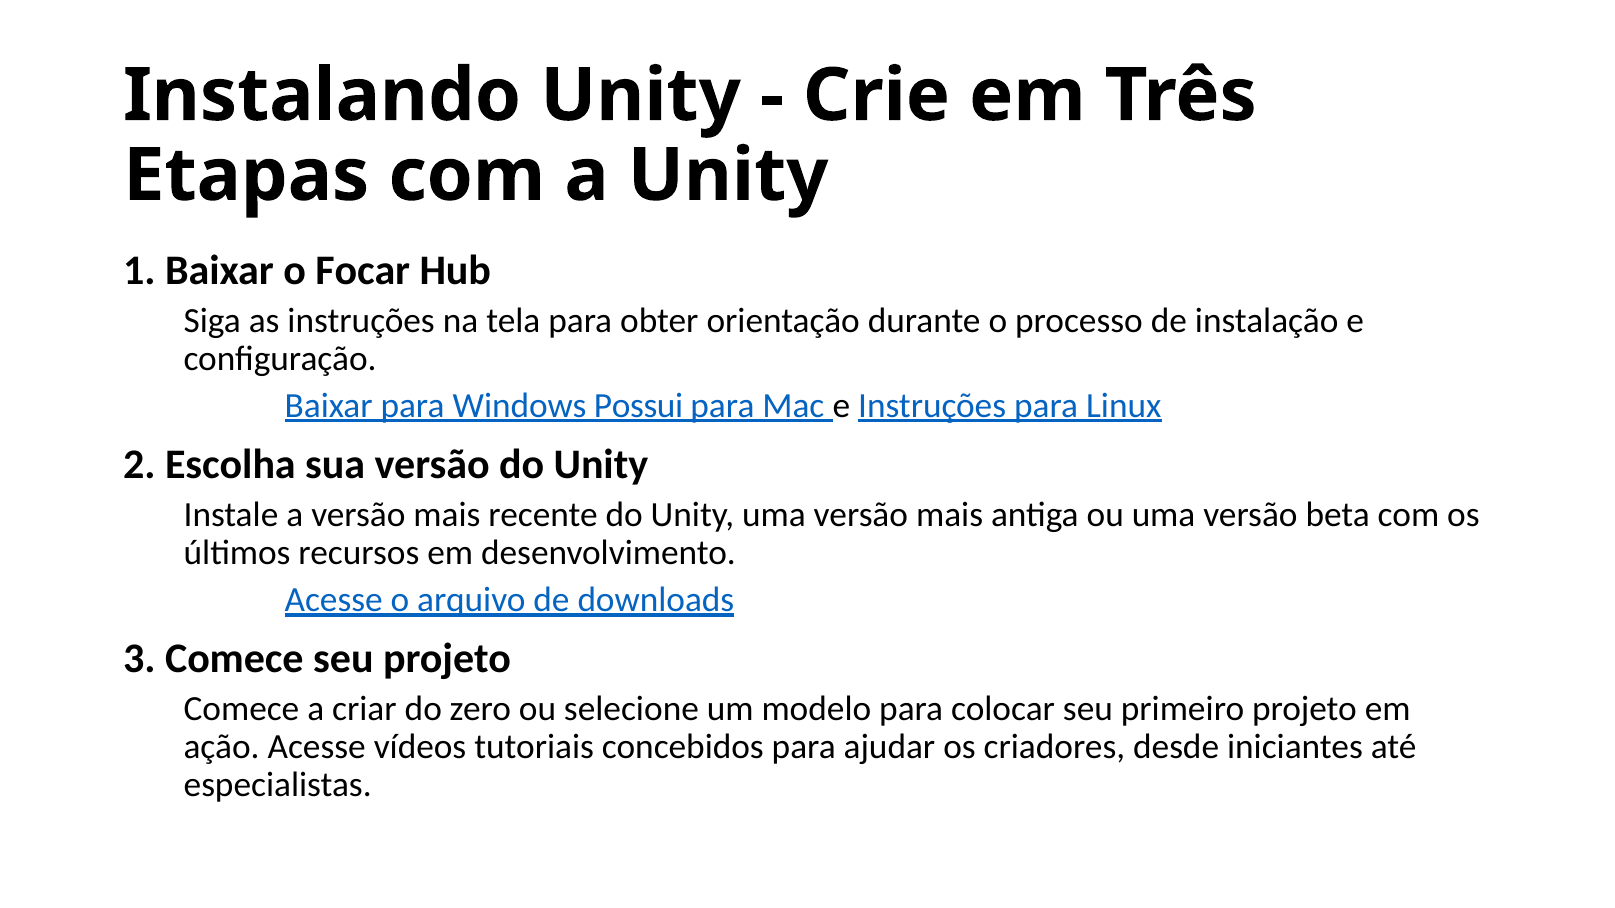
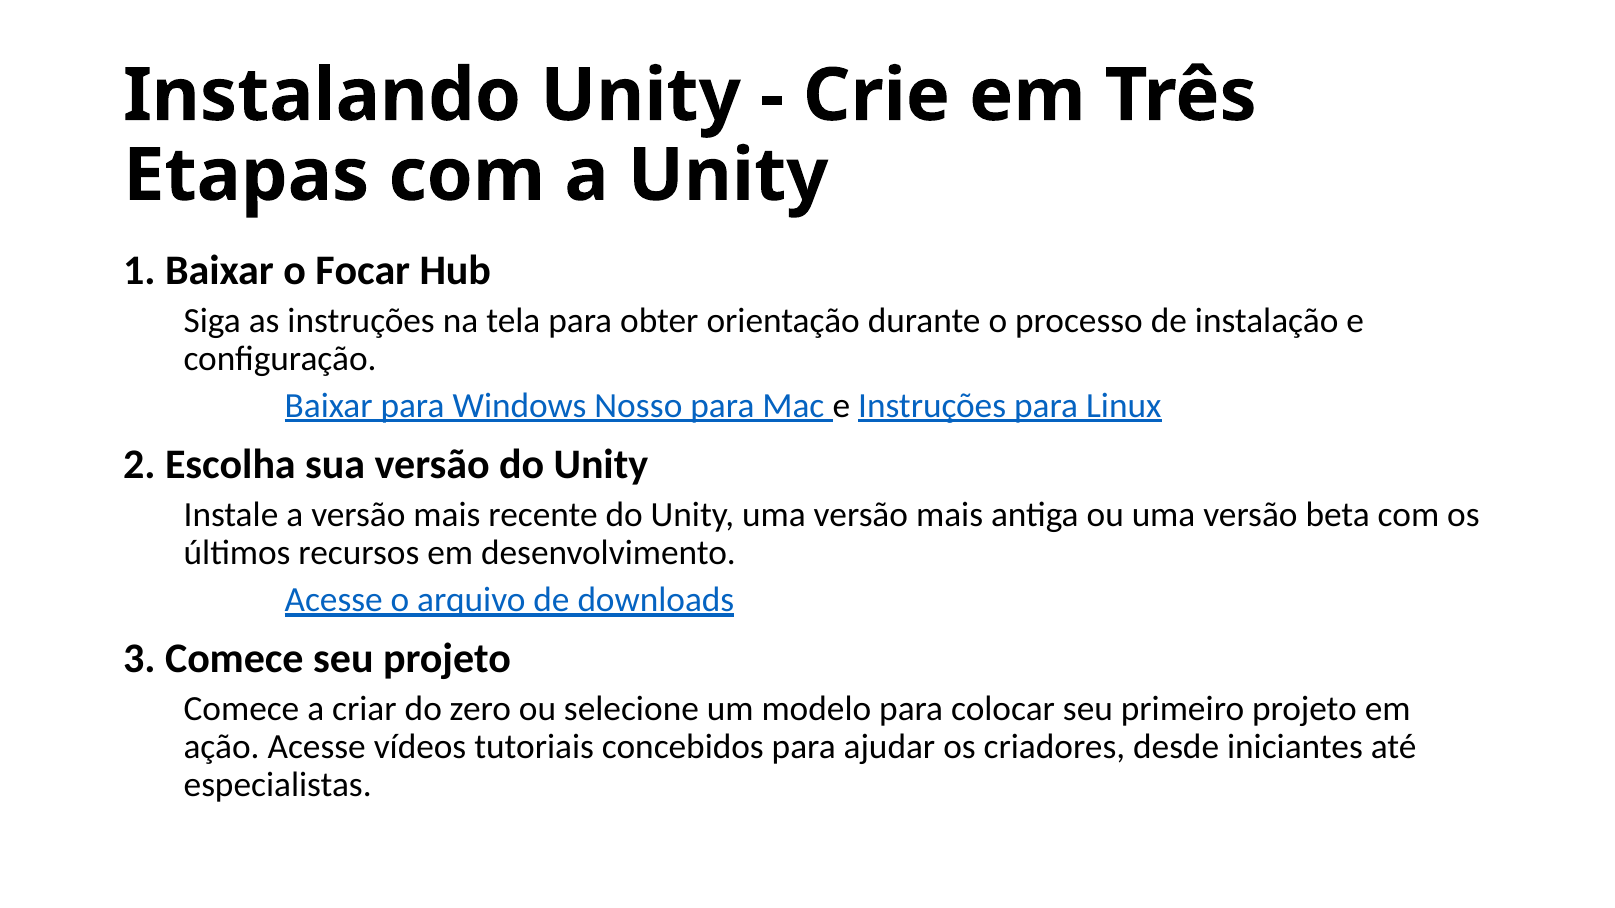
Possui: Possui -> Nosso (638, 406)
